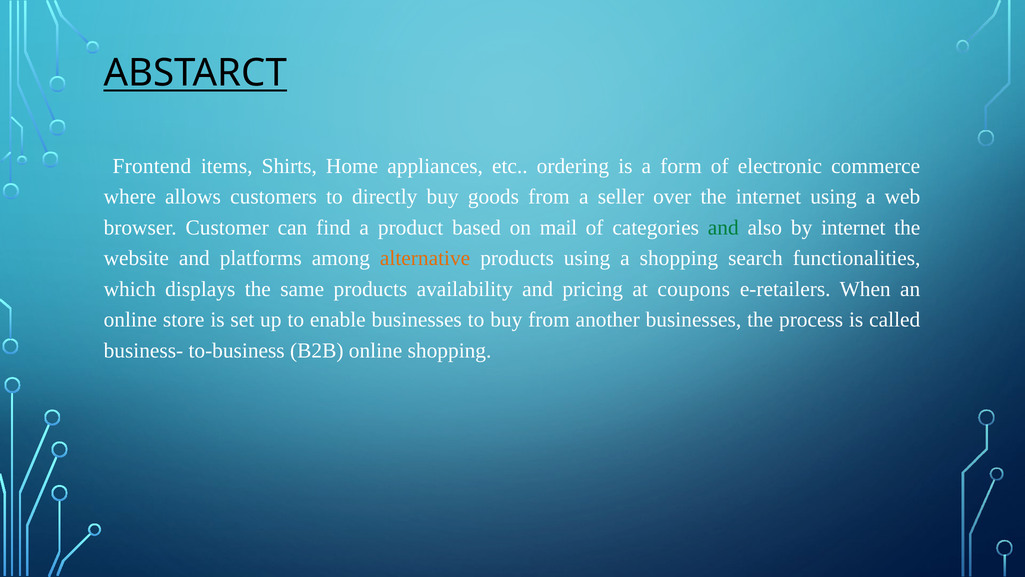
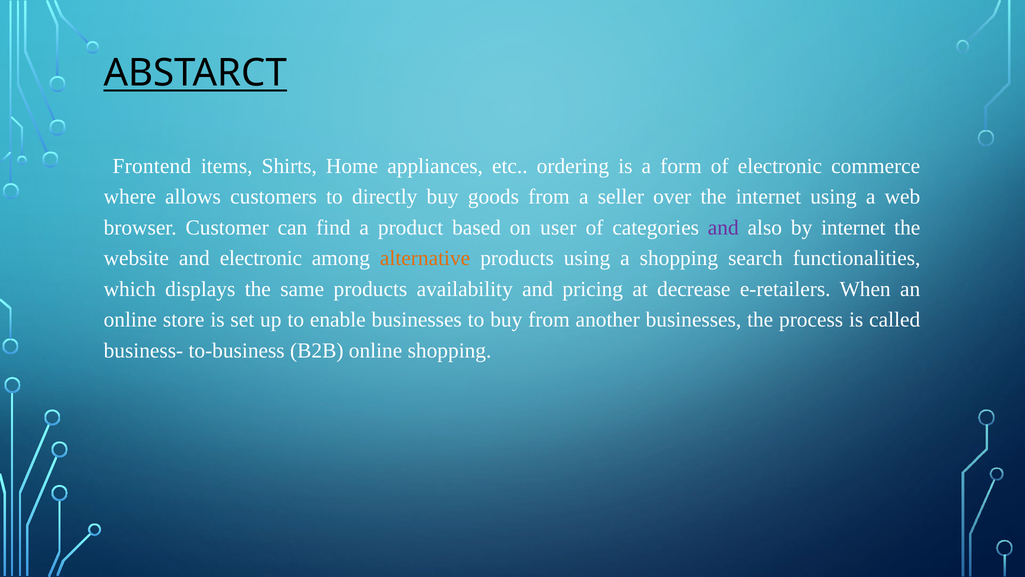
mail: mail -> user (558, 227)
and colour: green -> purple (723, 227)
and platforms: platforms -> electronic (261, 258)
coupons: coupons -> decrease (694, 289)
